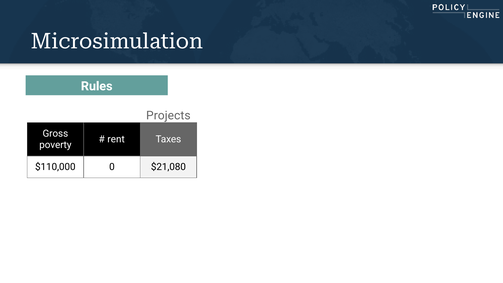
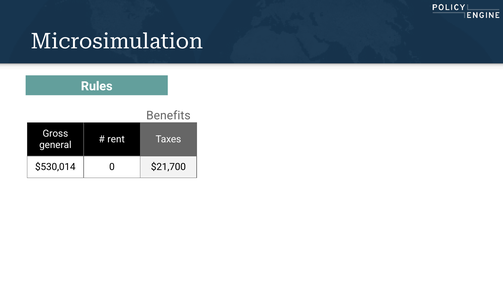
Projects: Projects -> Benefits (168, 116)
poverty: poverty -> general (55, 145)
$110,000: $110,000 -> $530,014 (55, 167)
$21,080: $21,080 -> $21,700 (168, 167)
